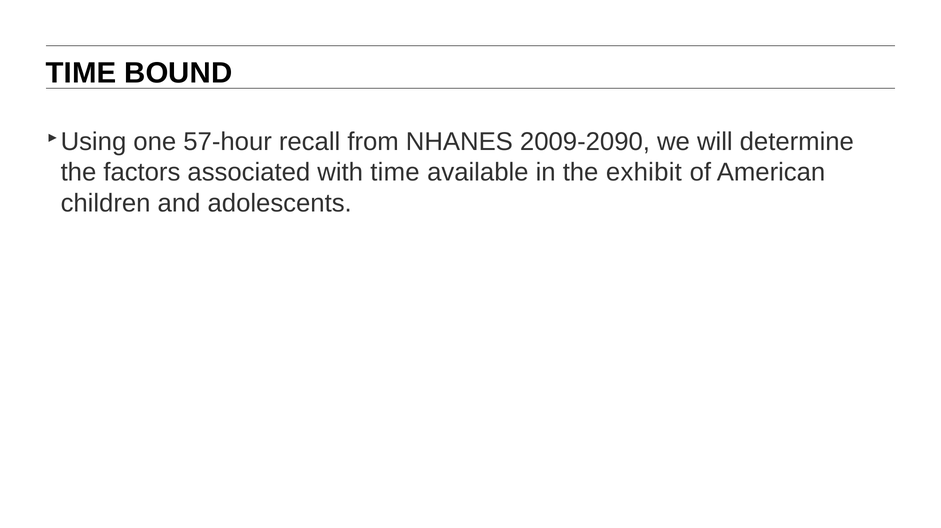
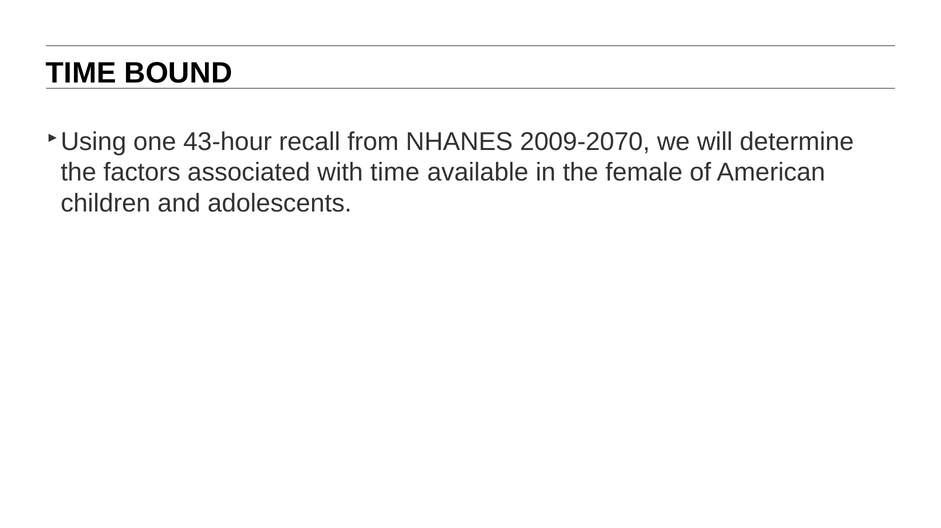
57-hour: 57-hour -> 43-hour (228, 142)
2009-2090: 2009-2090 -> 2009-2070 (585, 142)
exhibit: exhibit -> female (644, 173)
